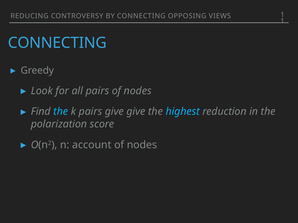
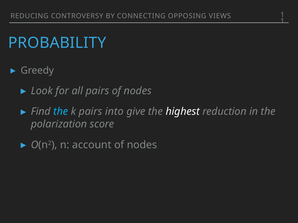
CONNECTING: CONNECTING -> PROBABILITY (57, 43)
pairs give: give -> into (114, 112)
highest colour: light blue -> white (183, 112)
